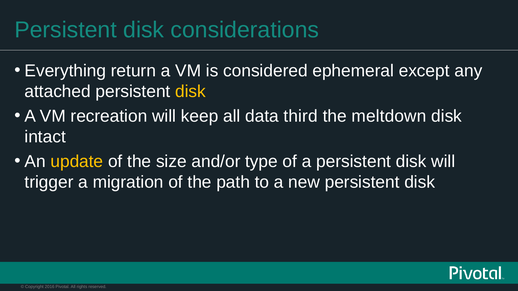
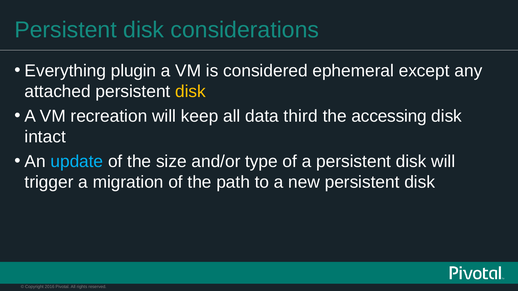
return: return -> plugin (134, 71)
meltdown: meltdown -> accessing (389, 116)
update colour: yellow -> light blue (77, 162)
